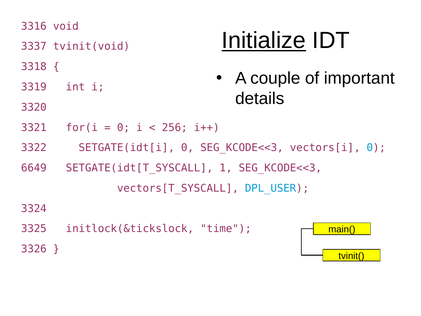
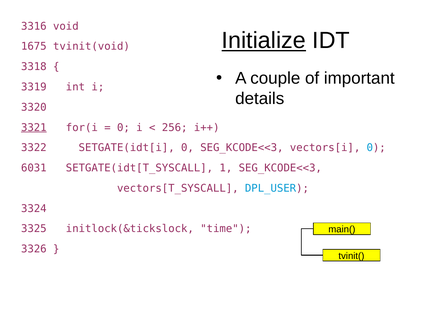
3337: 3337 -> 1675 (34, 46)
3321 underline: none -> present (34, 127)
6649: 6649 -> 6031 (34, 168)
